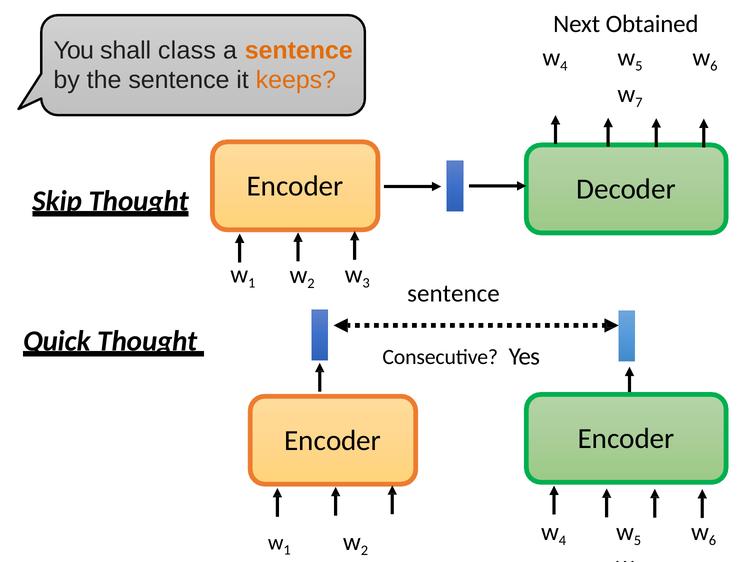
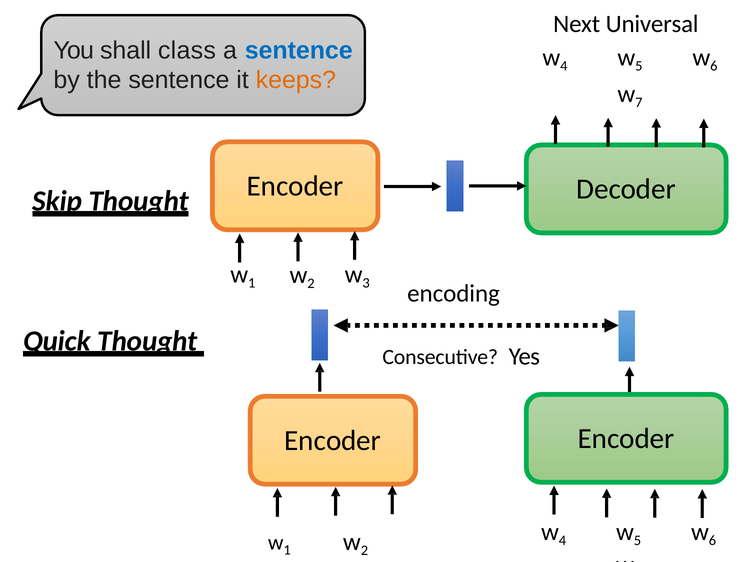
Obtained: Obtained -> Universal (652, 24)
sentence colour: orange -> blue (299, 51)
sentence: sentence -> encoding (454, 294)
